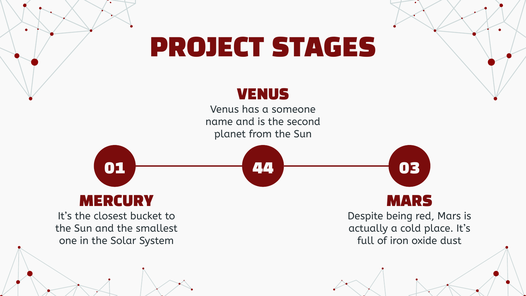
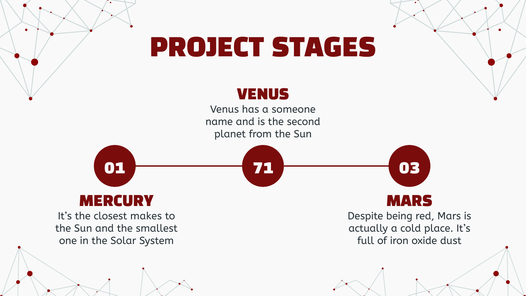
44: 44 -> 71 (263, 168)
bucket: bucket -> makes (146, 216)
